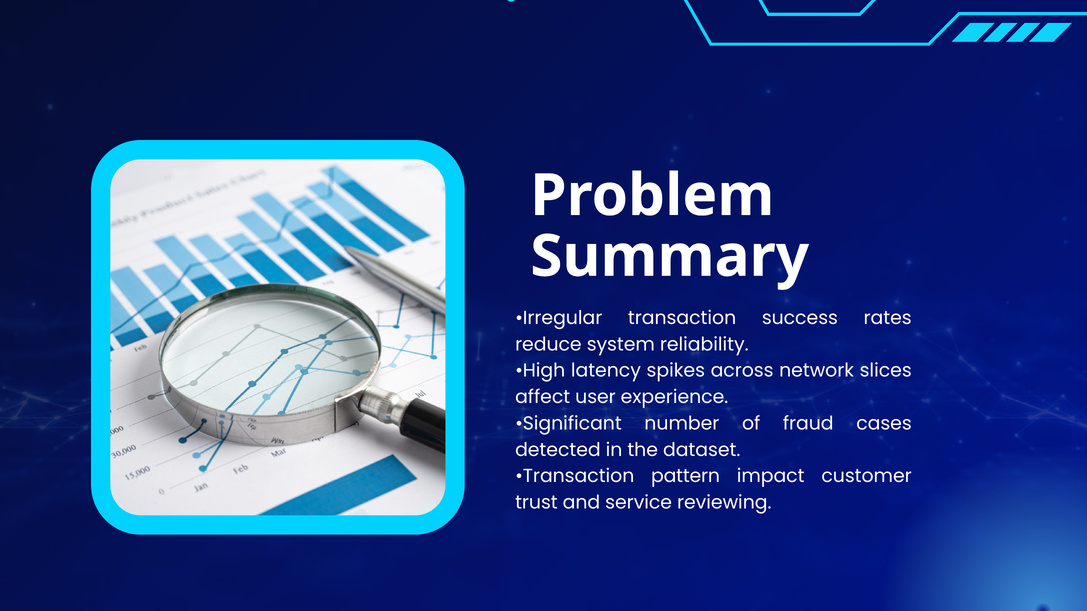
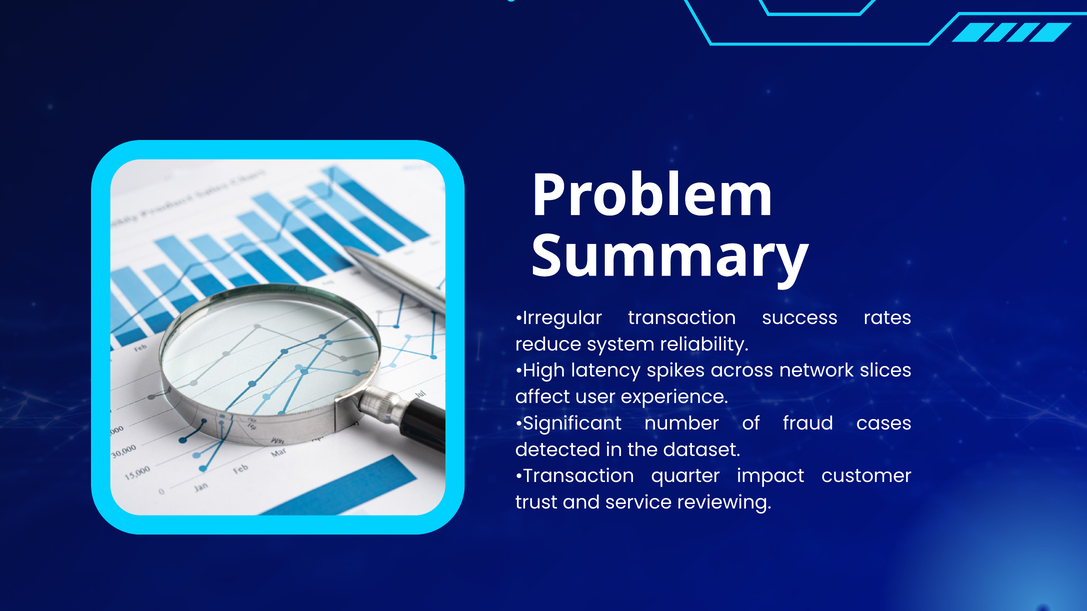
pattern: pattern -> quarter (686, 477)
